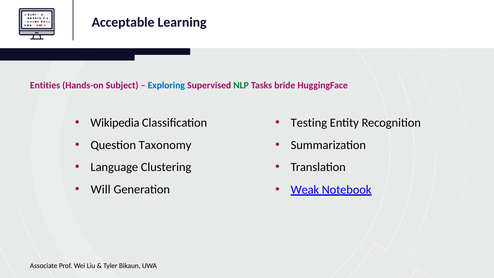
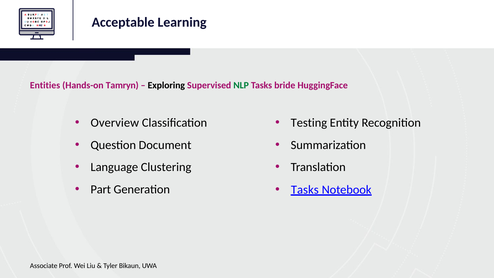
Subject: Subject -> Tamryn (122, 85)
Exploring colour: blue -> black (166, 85)
Wikipedia: Wikipedia -> Overview (115, 123)
Taxonomy: Taxonomy -> Document (165, 145)
Will: Will -> Part (101, 189)
Weak: Weak -> Tasks (305, 190)
